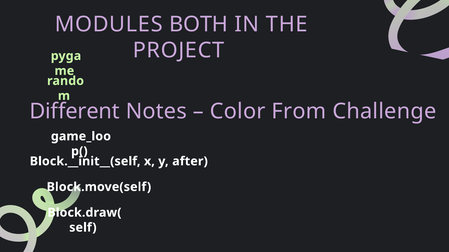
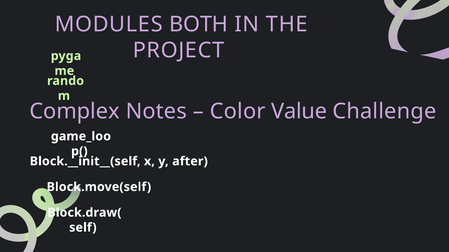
Different: Different -> Complex (75, 112)
From: From -> Value (299, 112)
